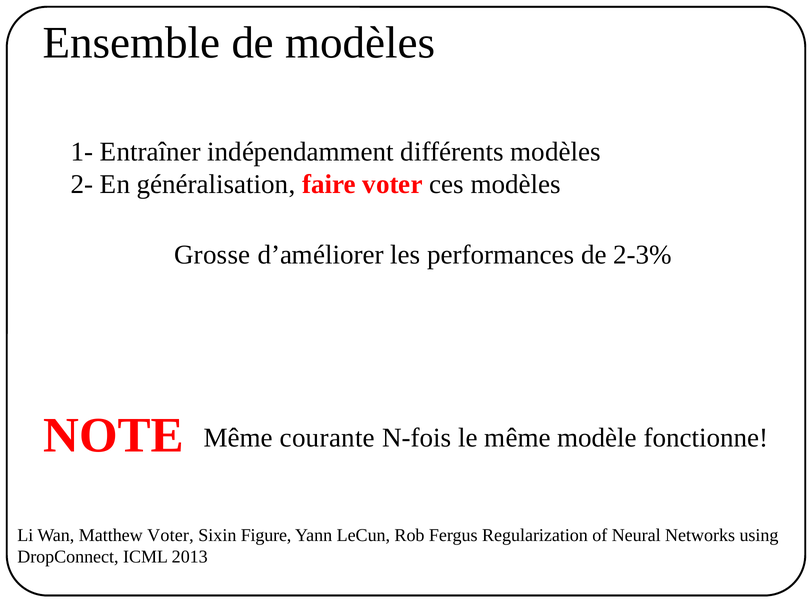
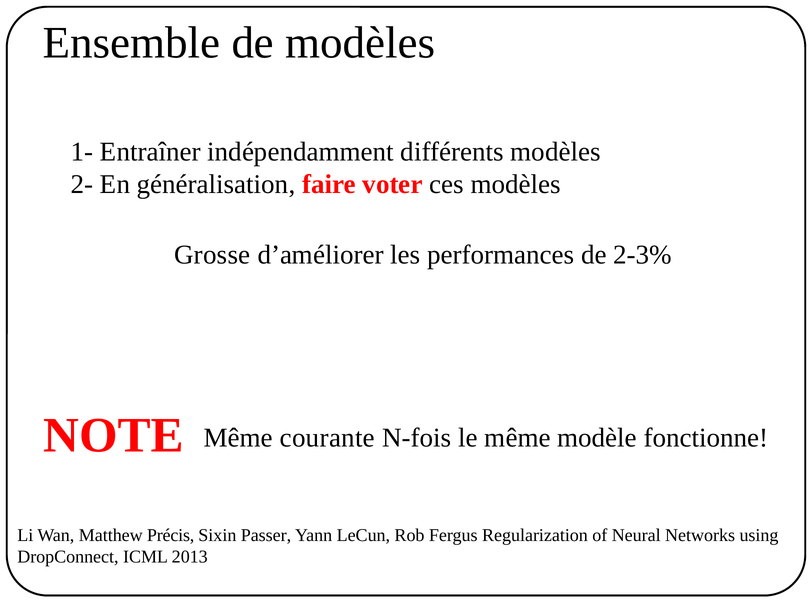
Matthew Voter: Voter -> Précis (171, 535)
Figure: Figure -> Passer (266, 535)
